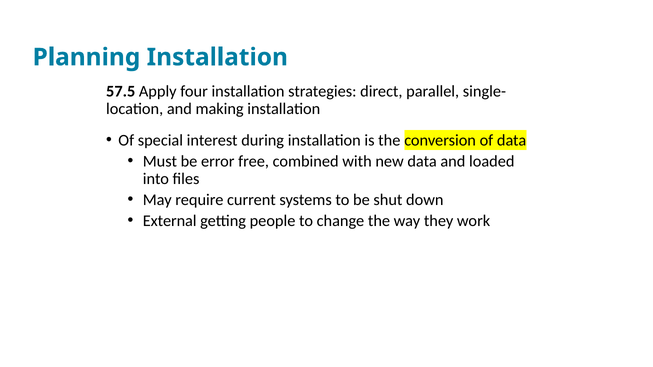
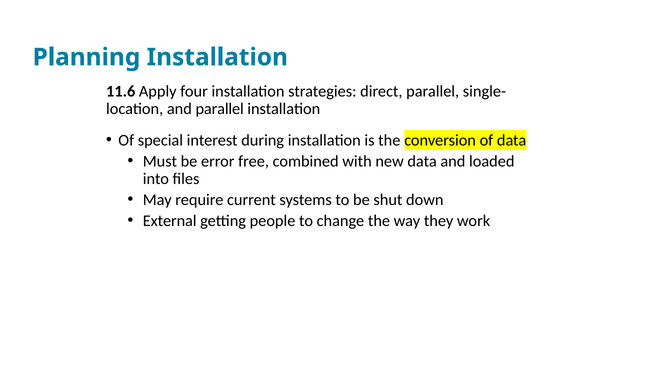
57.5: 57.5 -> 11.6 (121, 91)
and making: making -> parallel (220, 109)
